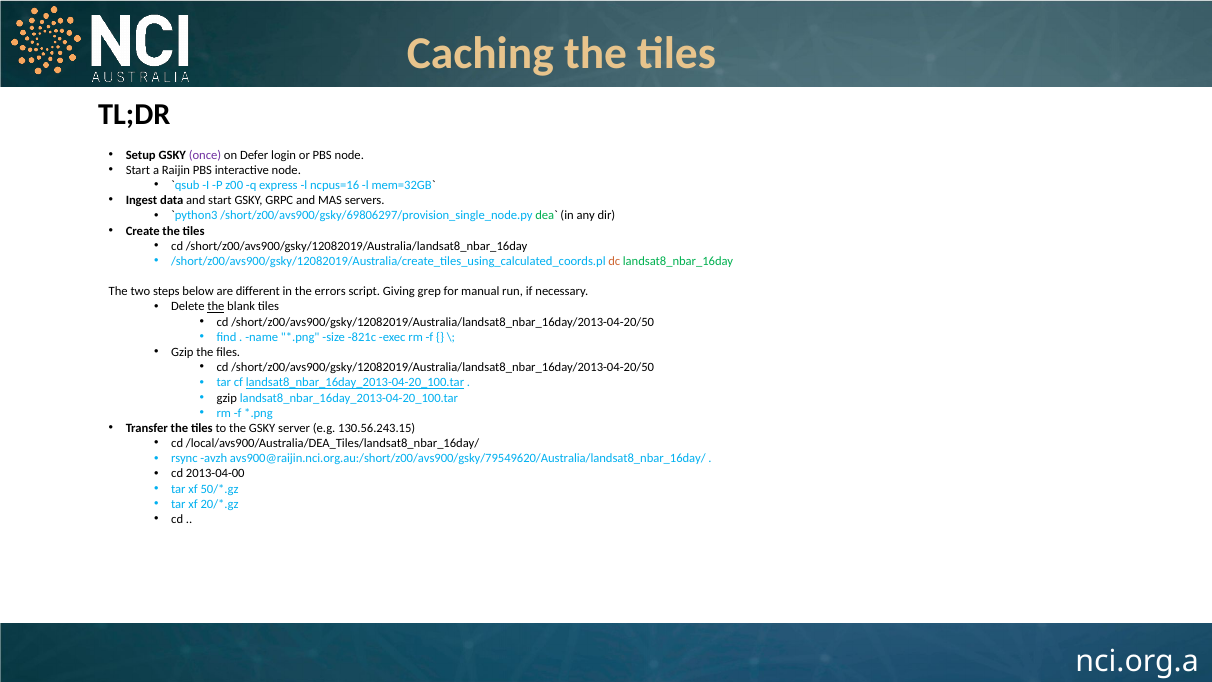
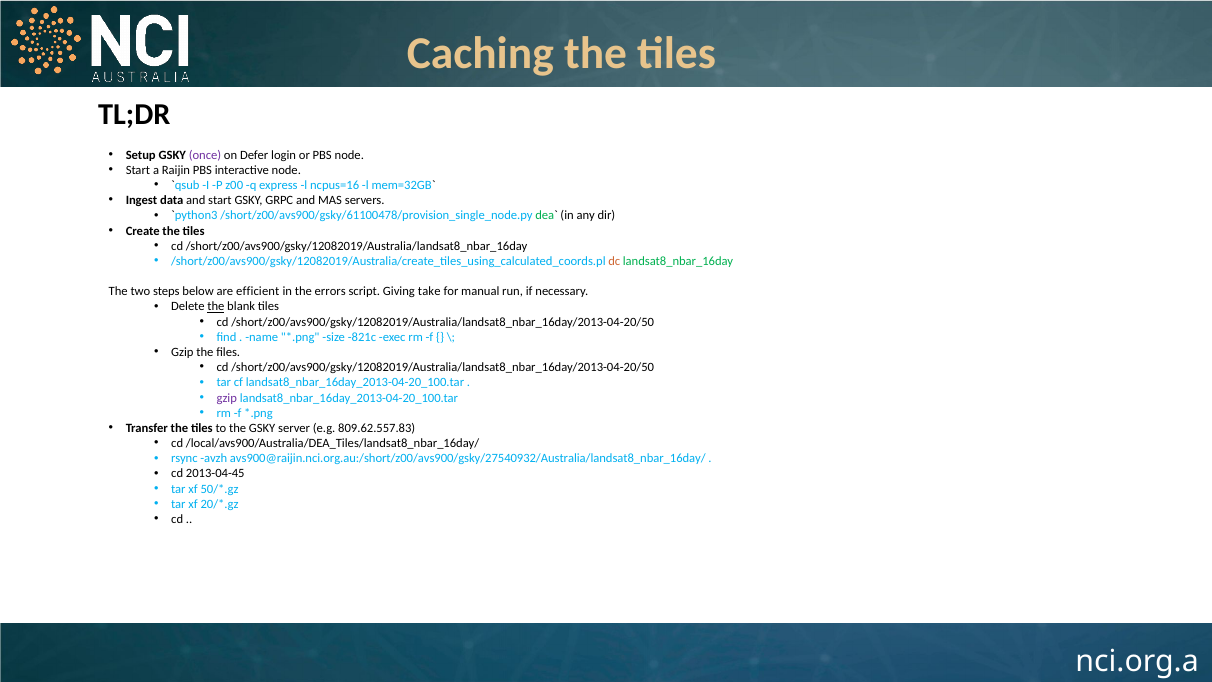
/short/z00/avs900/gsky/69806297/provision_single_node.py: /short/z00/avs900/gsky/69806297/provision_single_node.py -> /short/z00/avs900/gsky/61100478/provision_single_node.py (376, 216)
different: different -> efficient (258, 292)
grep: grep -> take (429, 292)
landsat8_nbar_16day_2013-04-20_100.tar underline: present -> none (355, 383)
gzip colour: black -> purple (227, 398)
130.56.243.15: 130.56.243.15 -> 809.62.557.83 (377, 428)
avs900@raijin.nci.org.au:/short/z00/avs900/gsky/79549620/Australia/landsat8_nbar_16day/: avs900@raijin.nci.org.au:/short/z00/avs900/gsky/79549620/Australia/landsat8_nbar_16day/ -> avs900@raijin.nci.org.au:/short/z00/avs900/gsky/27540932/Australia/landsat8_nbar_16day/ (468, 458)
2013-04-00: 2013-04-00 -> 2013-04-45 (215, 474)
